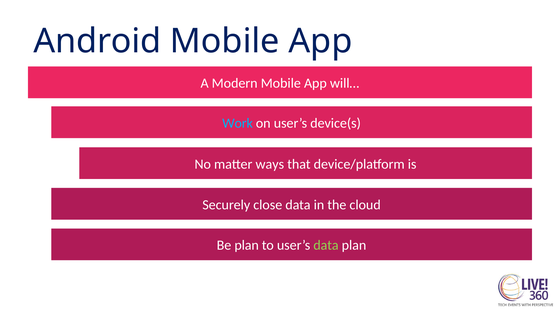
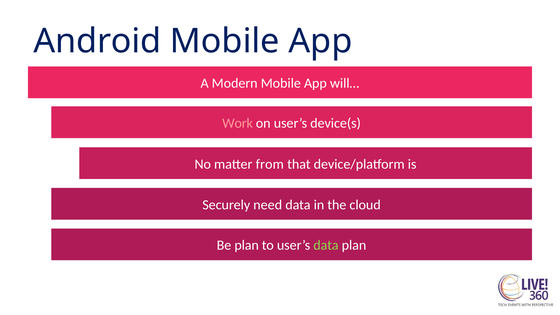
Work colour: light blue -> pink (238, 123)
ways: ways -> from (270, 164)
close: close -> need (268, 205)
